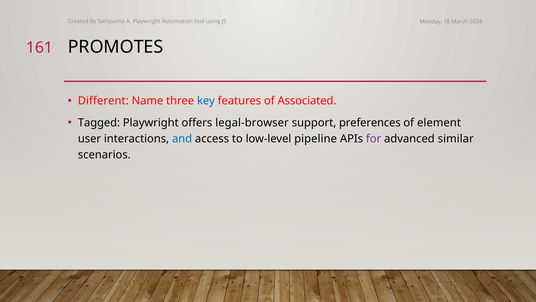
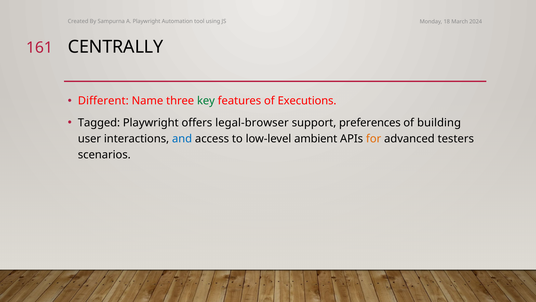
PROMOTES: PROMOTES -> CENTRALLY (116, 47)
key colour: blue -> green (206, 101)
Associated: Associated -> Executions (307, 101)
element: element -> building (439, 122)
pipeline: pipeline -> ambient (316, 139)
for colour: purple -> orange (374, 139)
similar: similar -> testers (456, 139)
